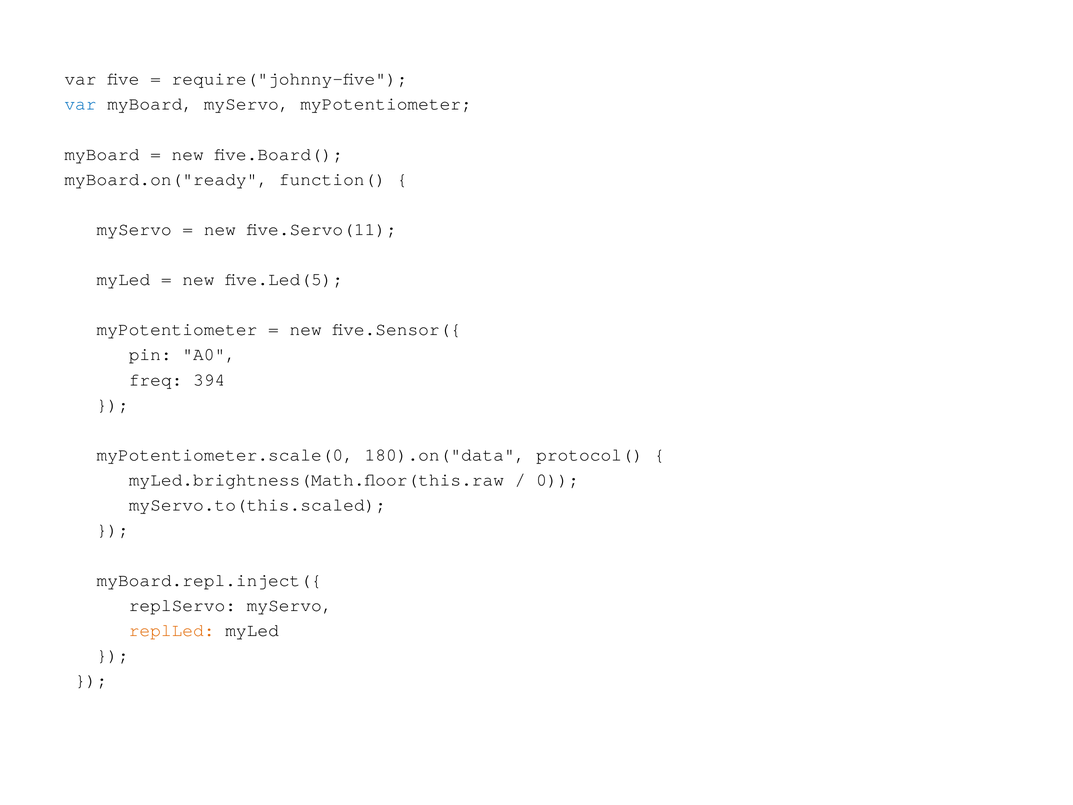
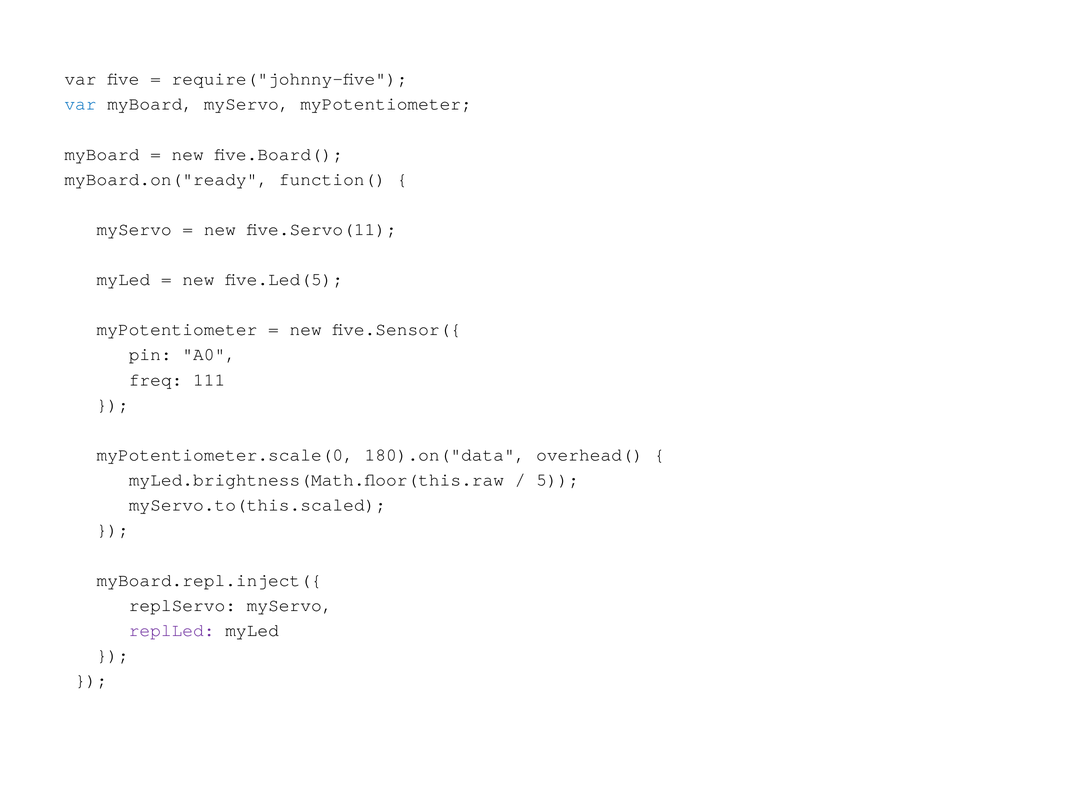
394: 394 -> 111 (209, 380)
protocol(: protocol( -> overhead( (590, 455)
0: 0 -> 5 (558, 480)
replLed colour: orange -> purple (172, 630)
